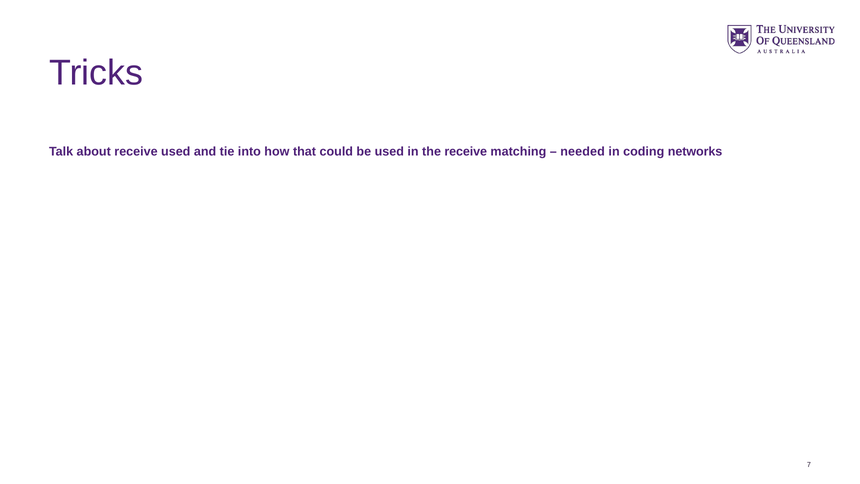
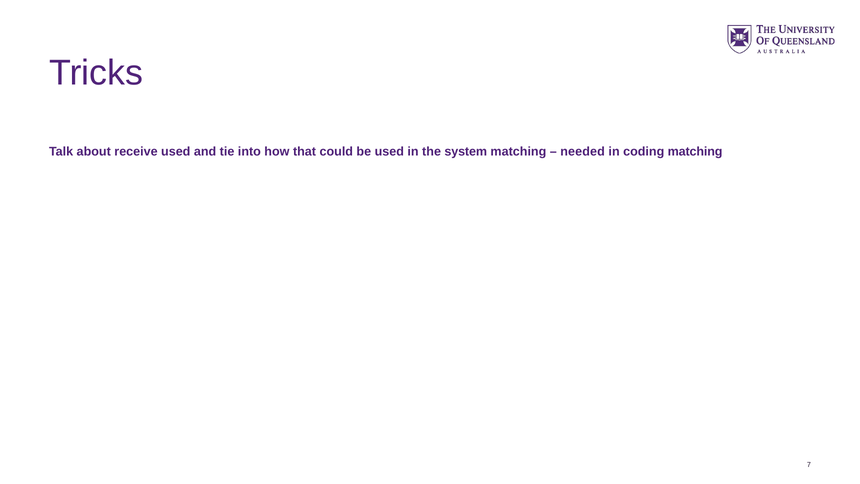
the receive: receive -> system (466, 152)
coding networks: networks -> matching (695, 152)
